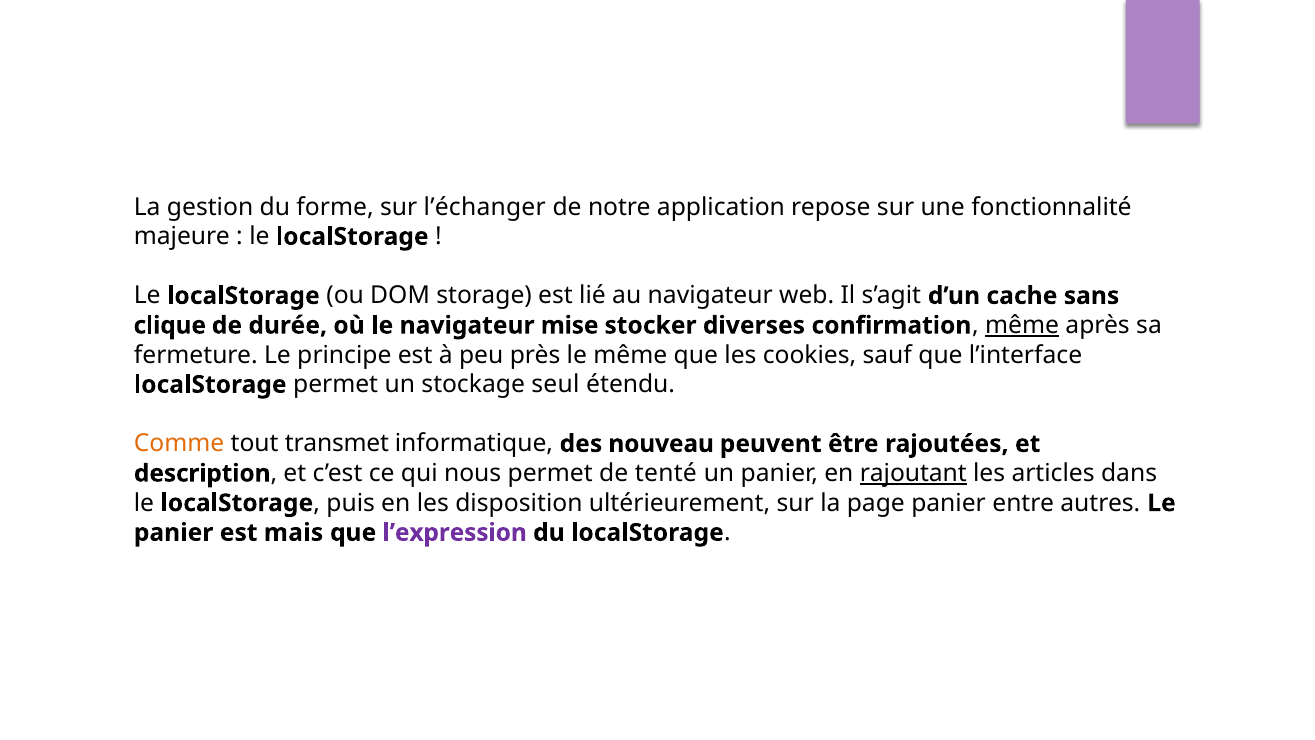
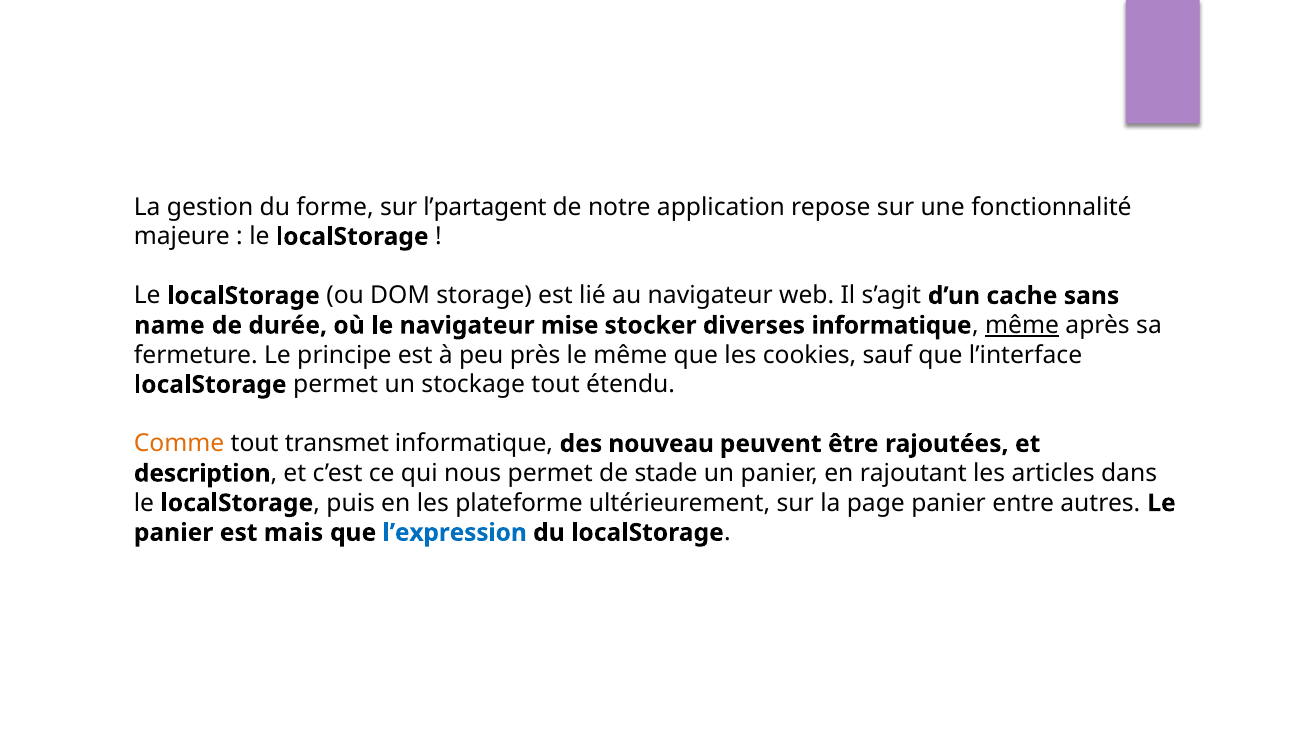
l’échanger: l’échanger -> l’partagent (485, 207)
clique: clique -> name (169, 325)
diverses confirmation: confirmation -> informatique (892, 325)
stockage seul: seul -> tout (556, 384)
tenté: tenté -> stade (666, 473)
rajoutant underline: present -> none (913, 473)
disposition: disposition -> plateforme (519, 503)
l’expression colour: purple -> blue (455, 532)
